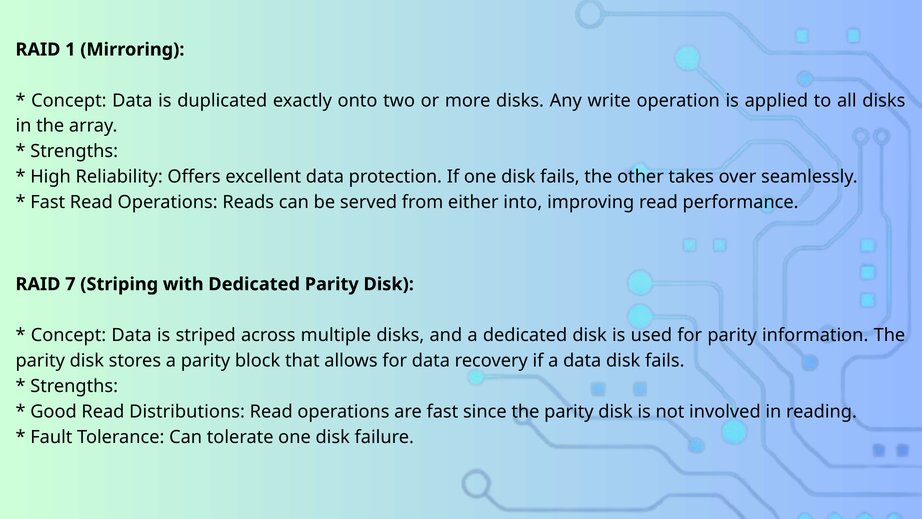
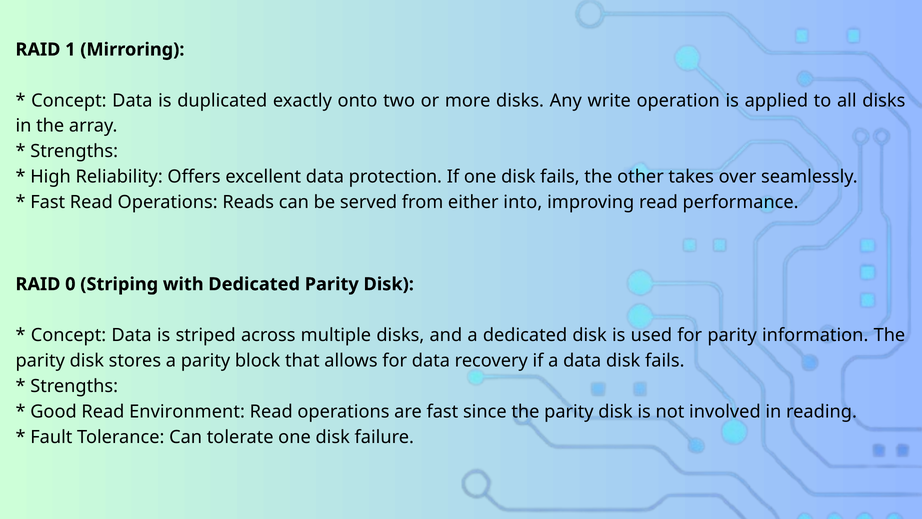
7: 7 -> 0 (70, 284)
Distributions: Distributions -> Environment (187, 411)
